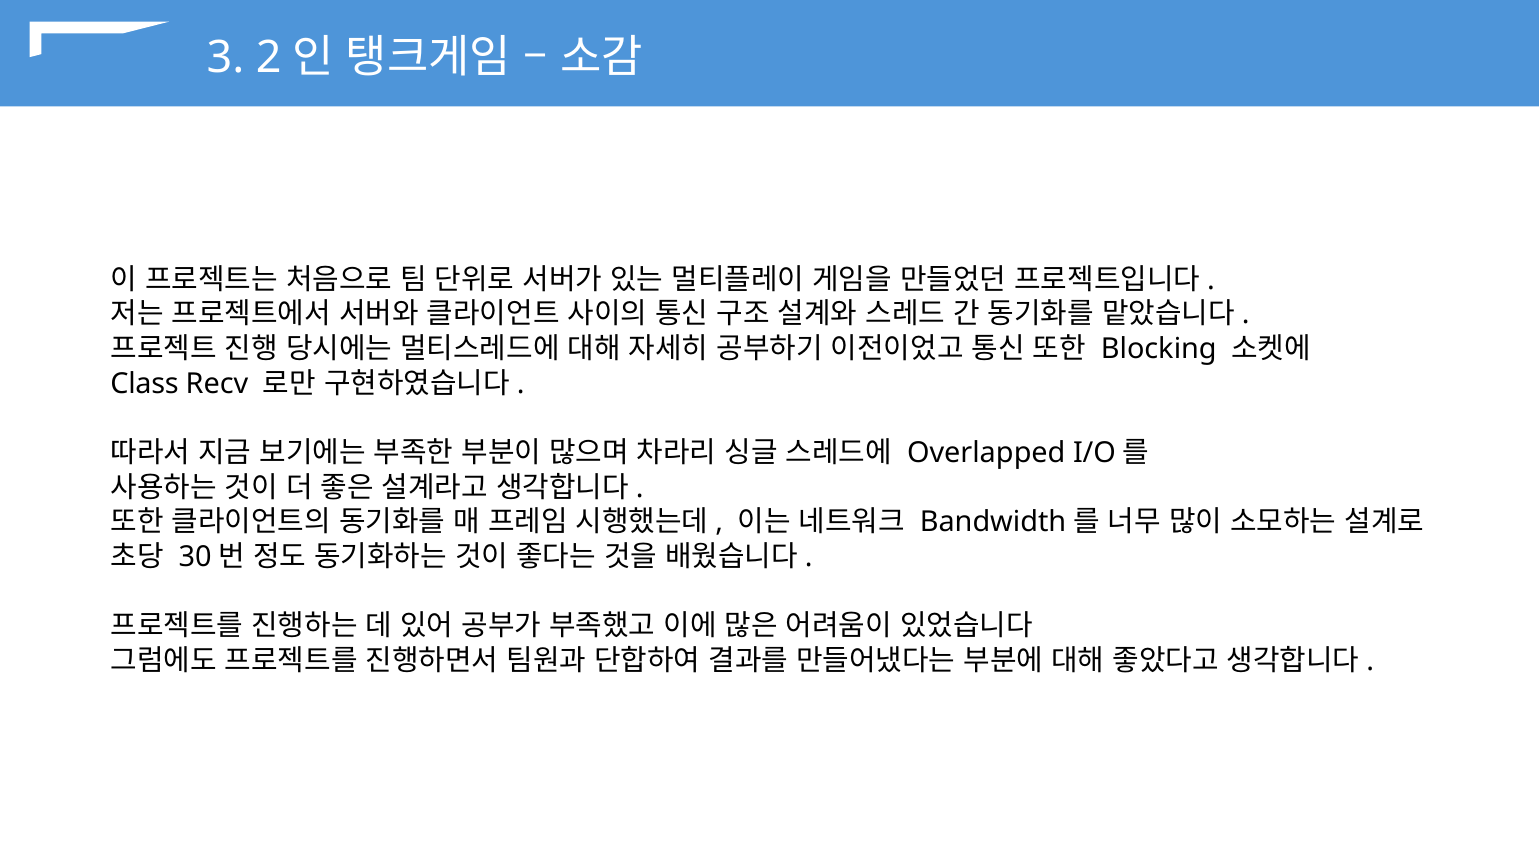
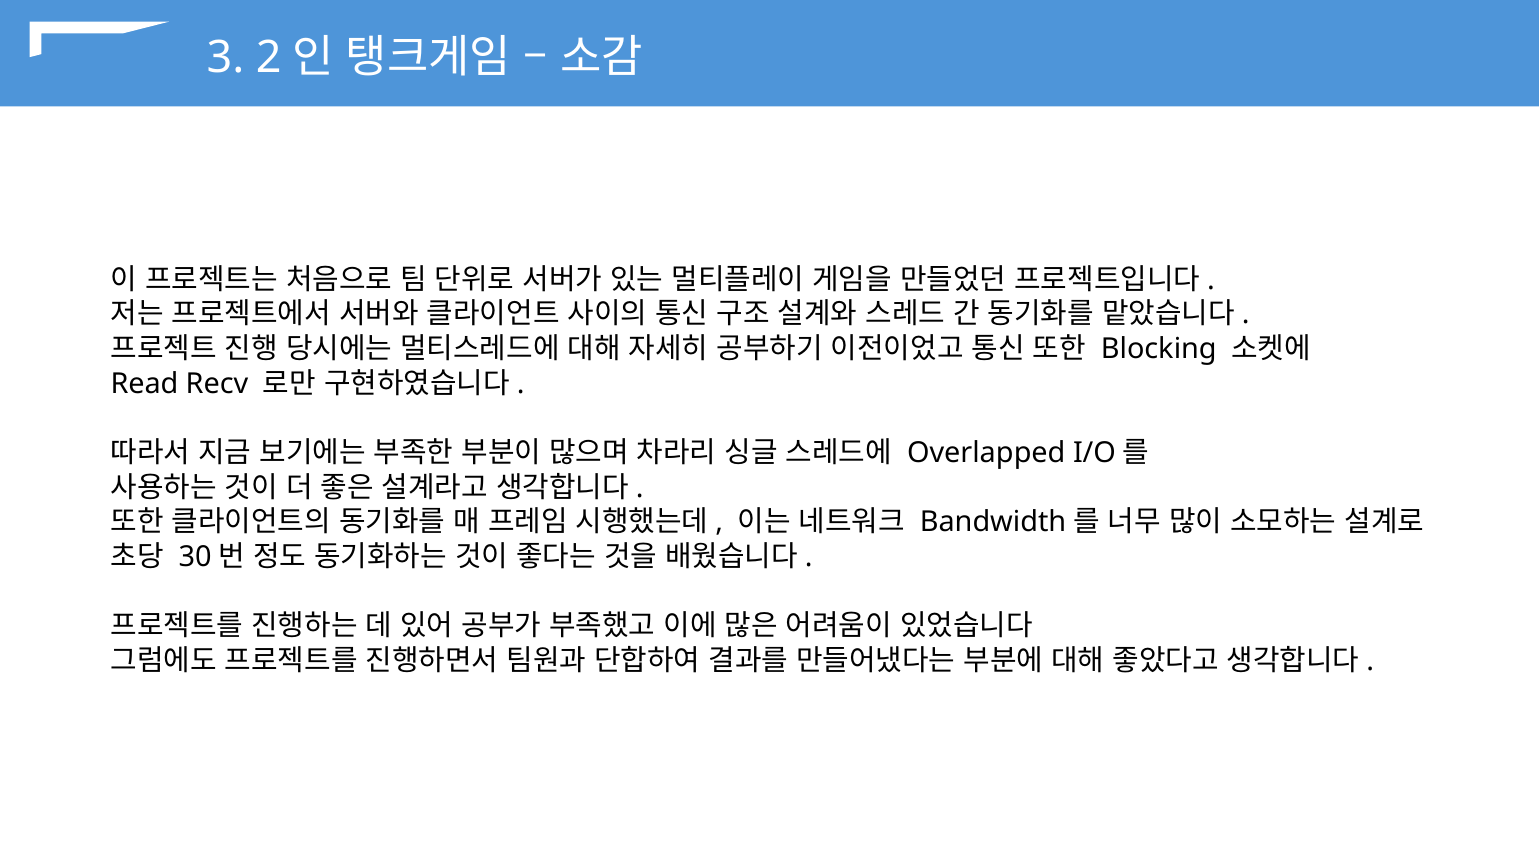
Class: Class -> Read (144, 383)
